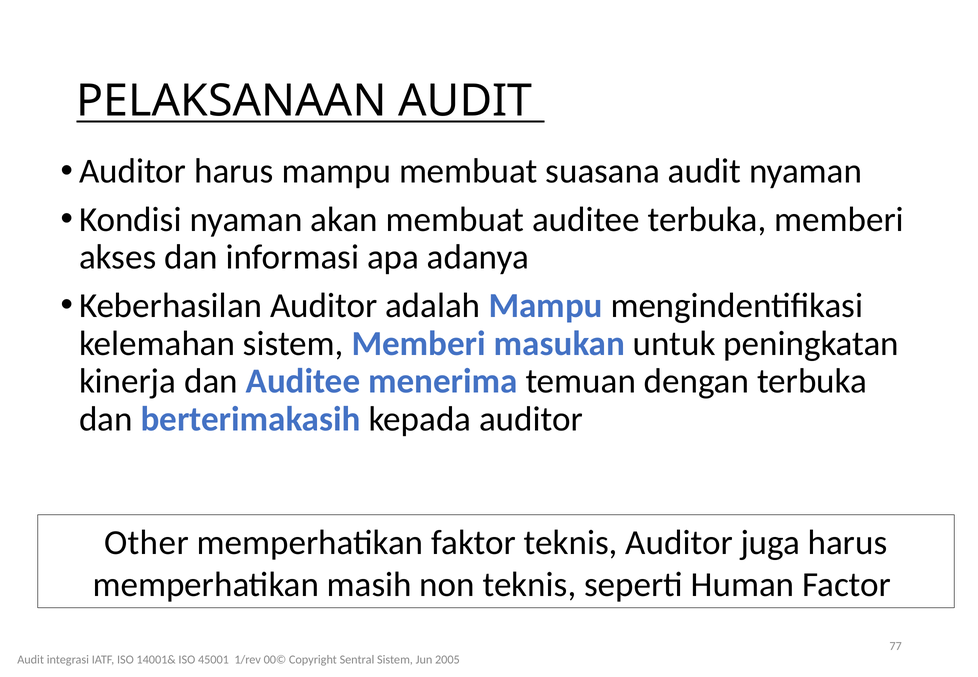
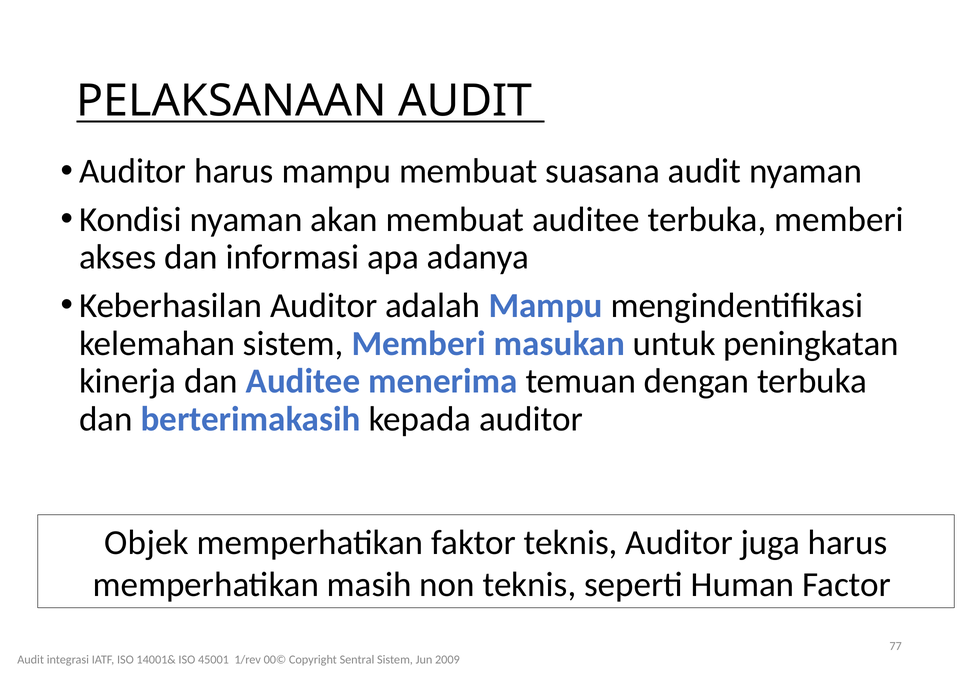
Other: Other -> Objek (147, 543)
2005: 2005 -> 2009 (447, 660)
